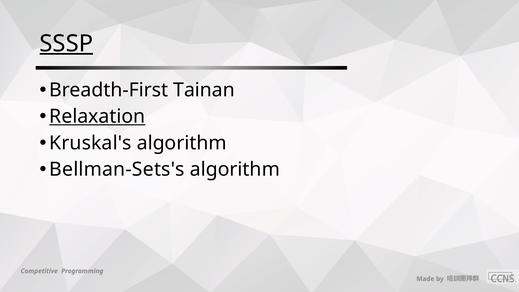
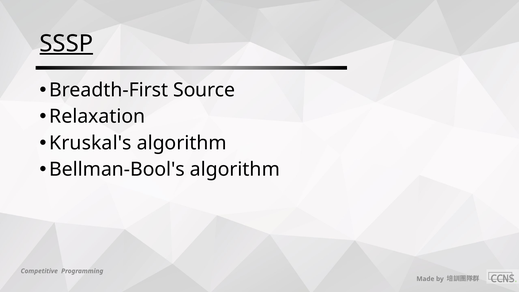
Tainan: Tainan -> Source (204, 90)
Relaxation underline: present -> none (97, 116)
Bellman-Sets's: Bellman-Sets's -> Bellman-Bool's (117, 169)
